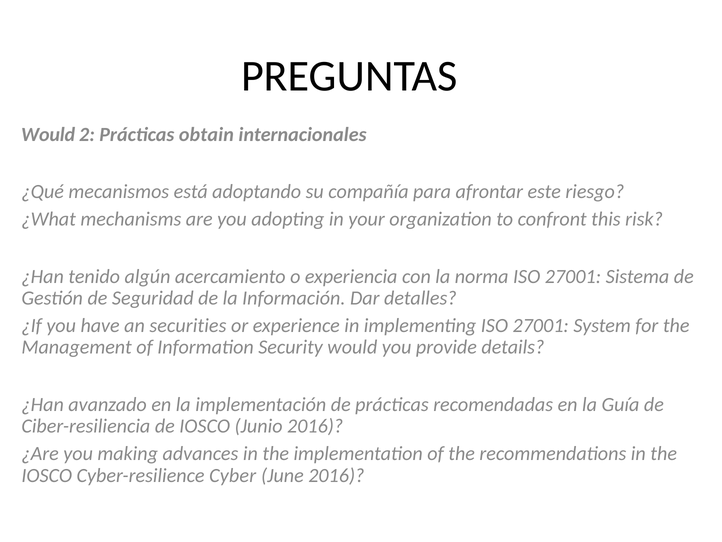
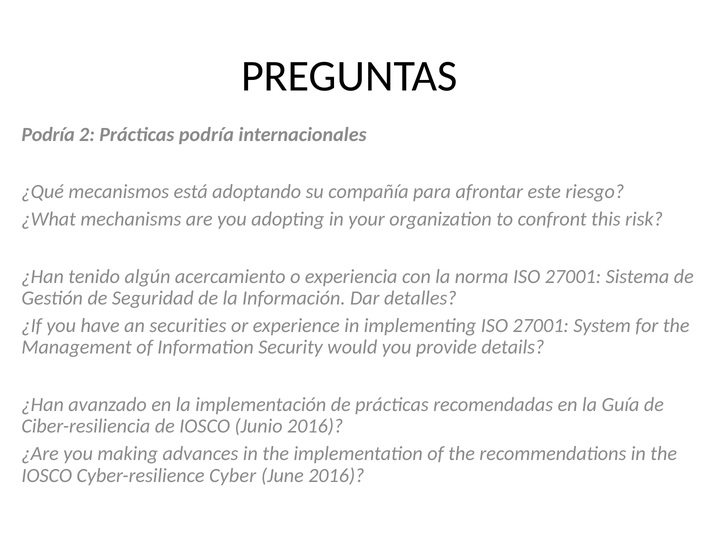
Would: Would -> Podría (48, 134)
Prácticas obtain: obtain -> podría (206, 134)
